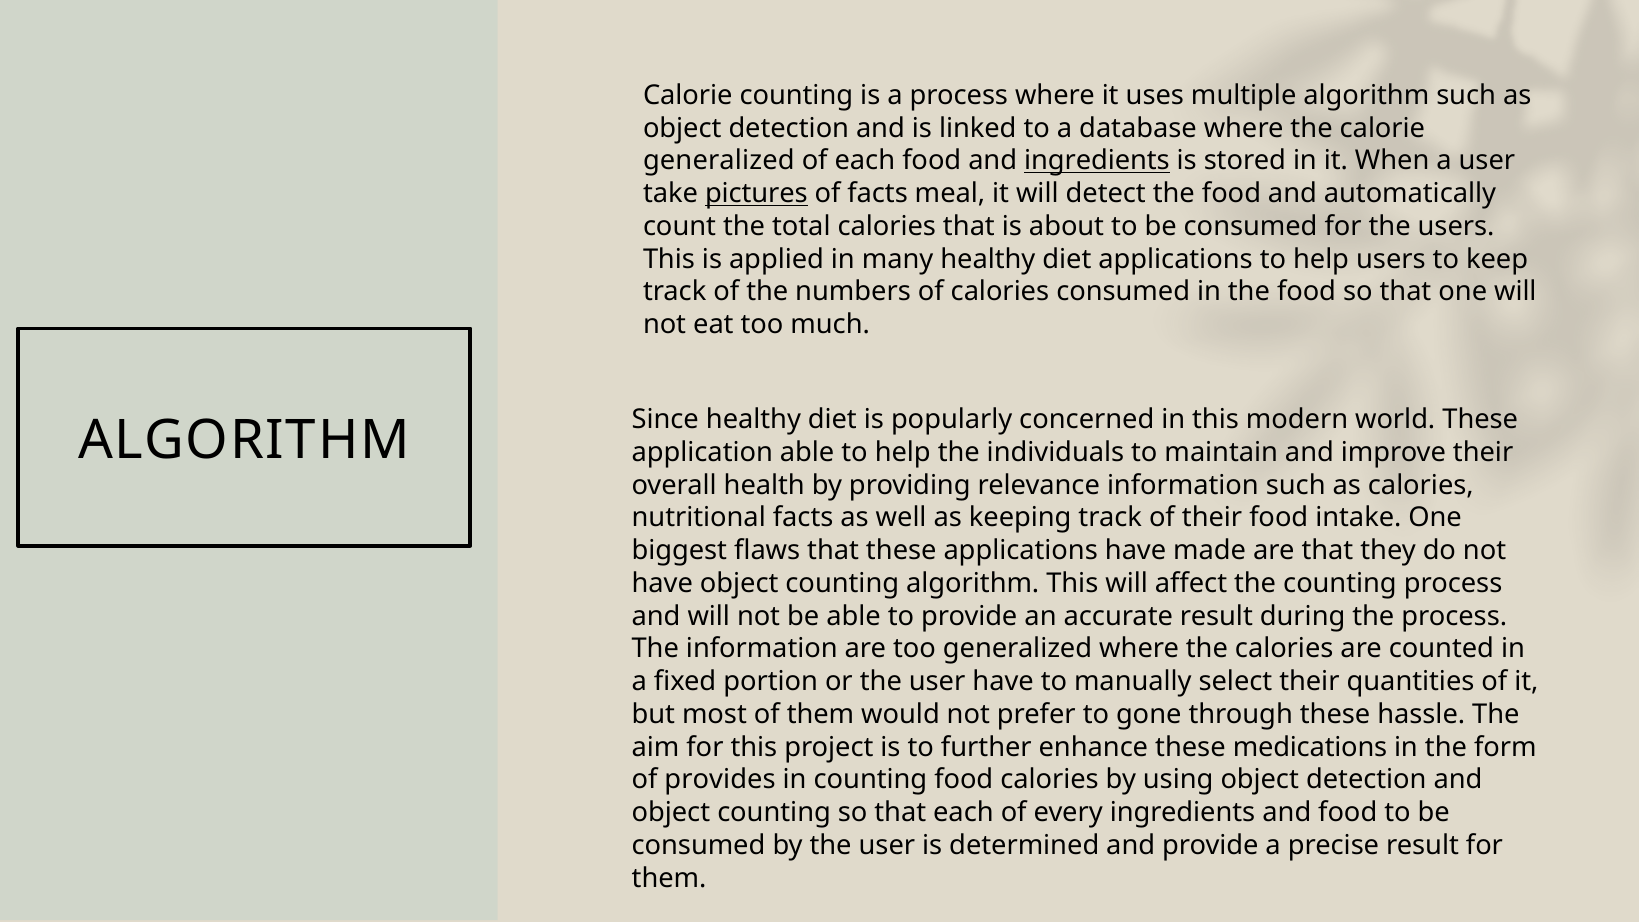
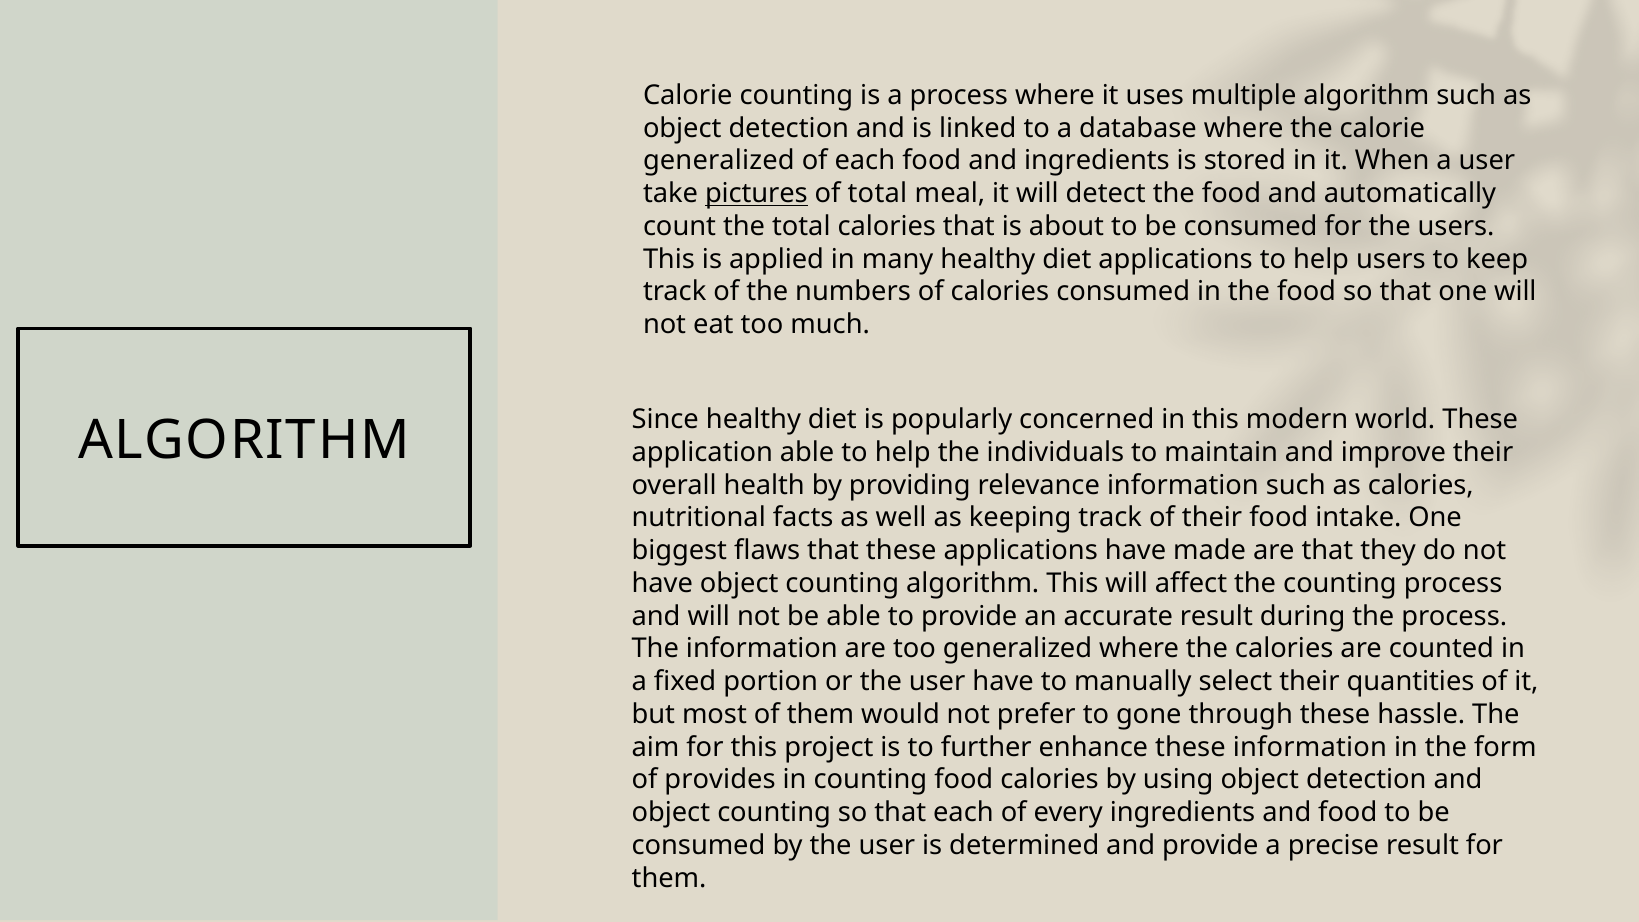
ingredients underline: present -> none (1097, 161)
of facts: facts -> total (877, 194)
these medications: medications -> information (1310, 747)
